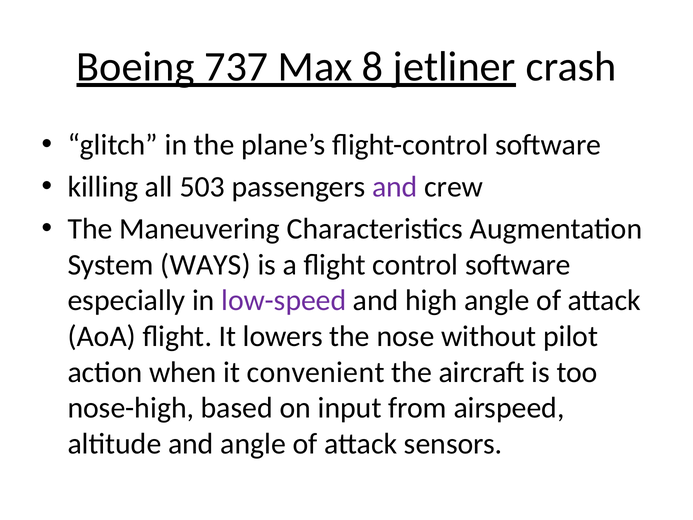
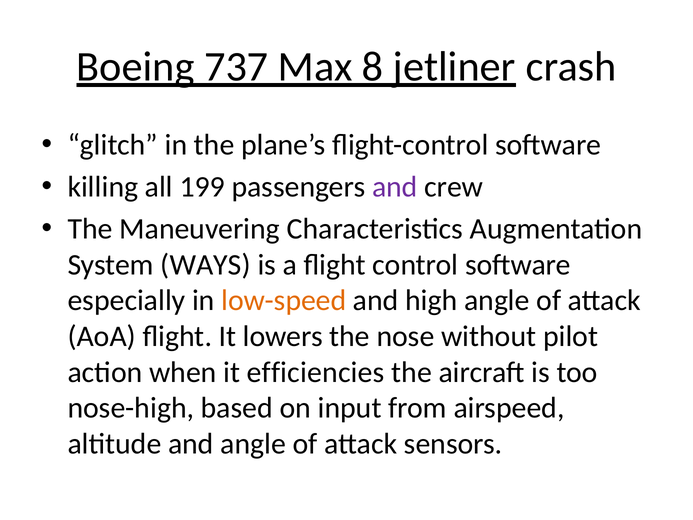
503: 503 -> 199 (202, 187)
low-speed colour: purple -> orange (284, 300)
convenient: convenient -> efficiencies (316, 372)
